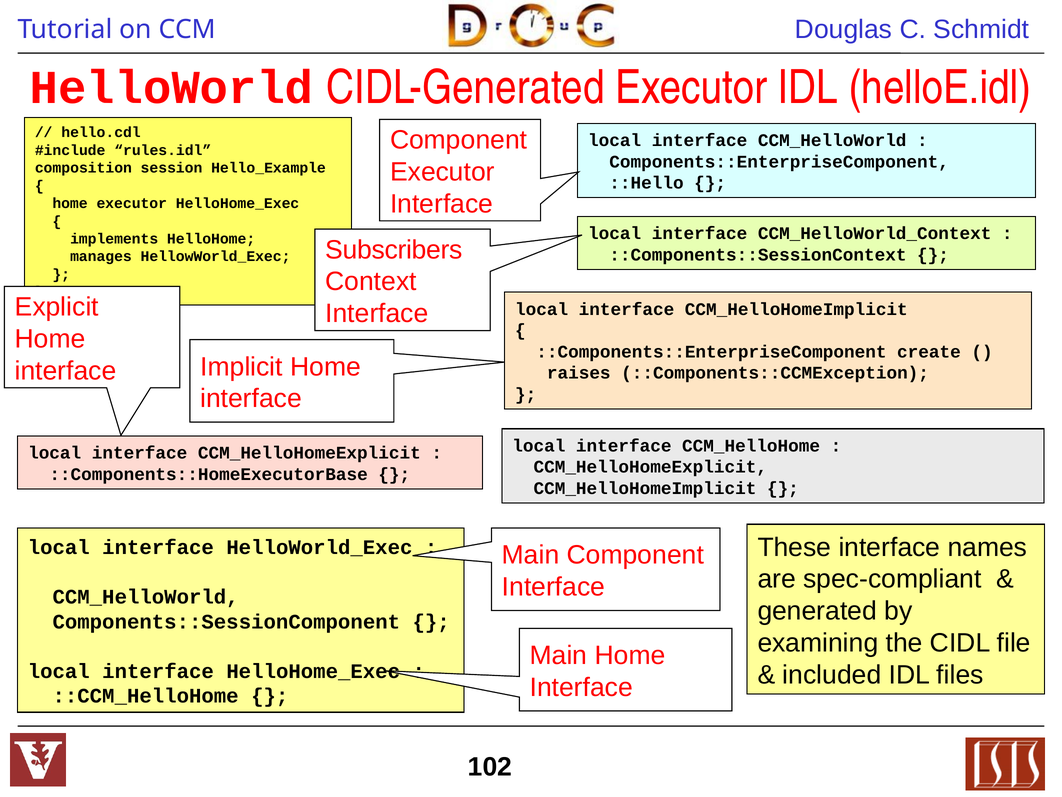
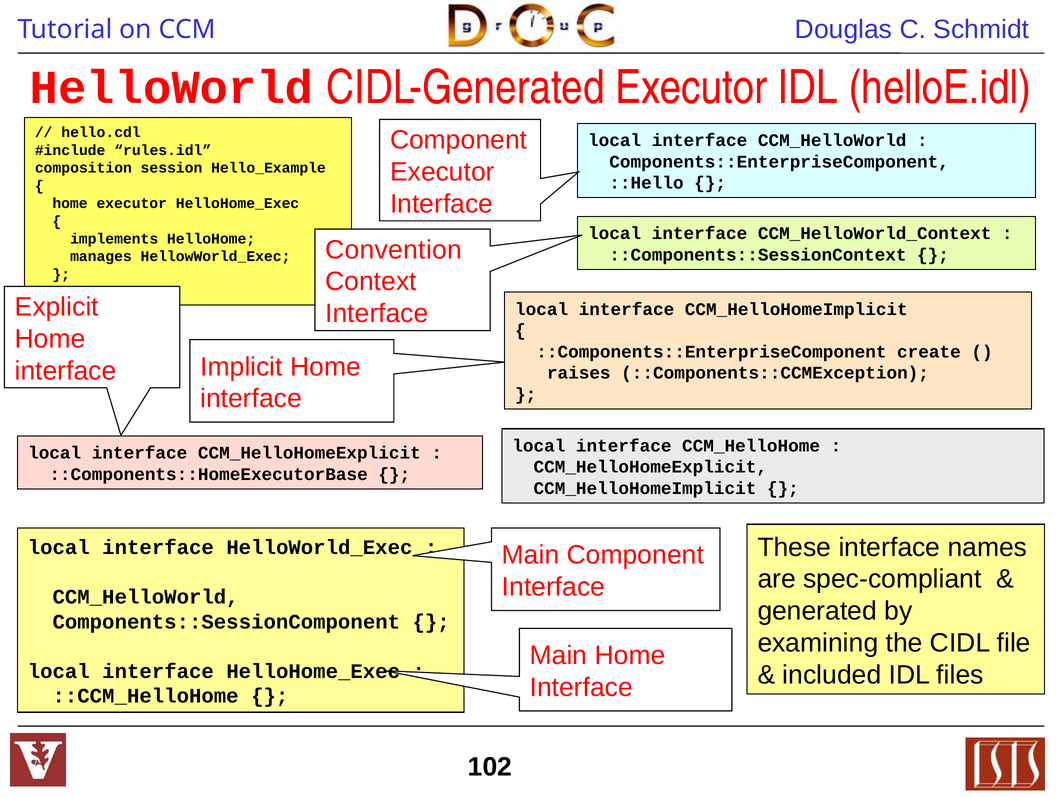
Subscribers: Subscribers -> Convention (394, 250)
